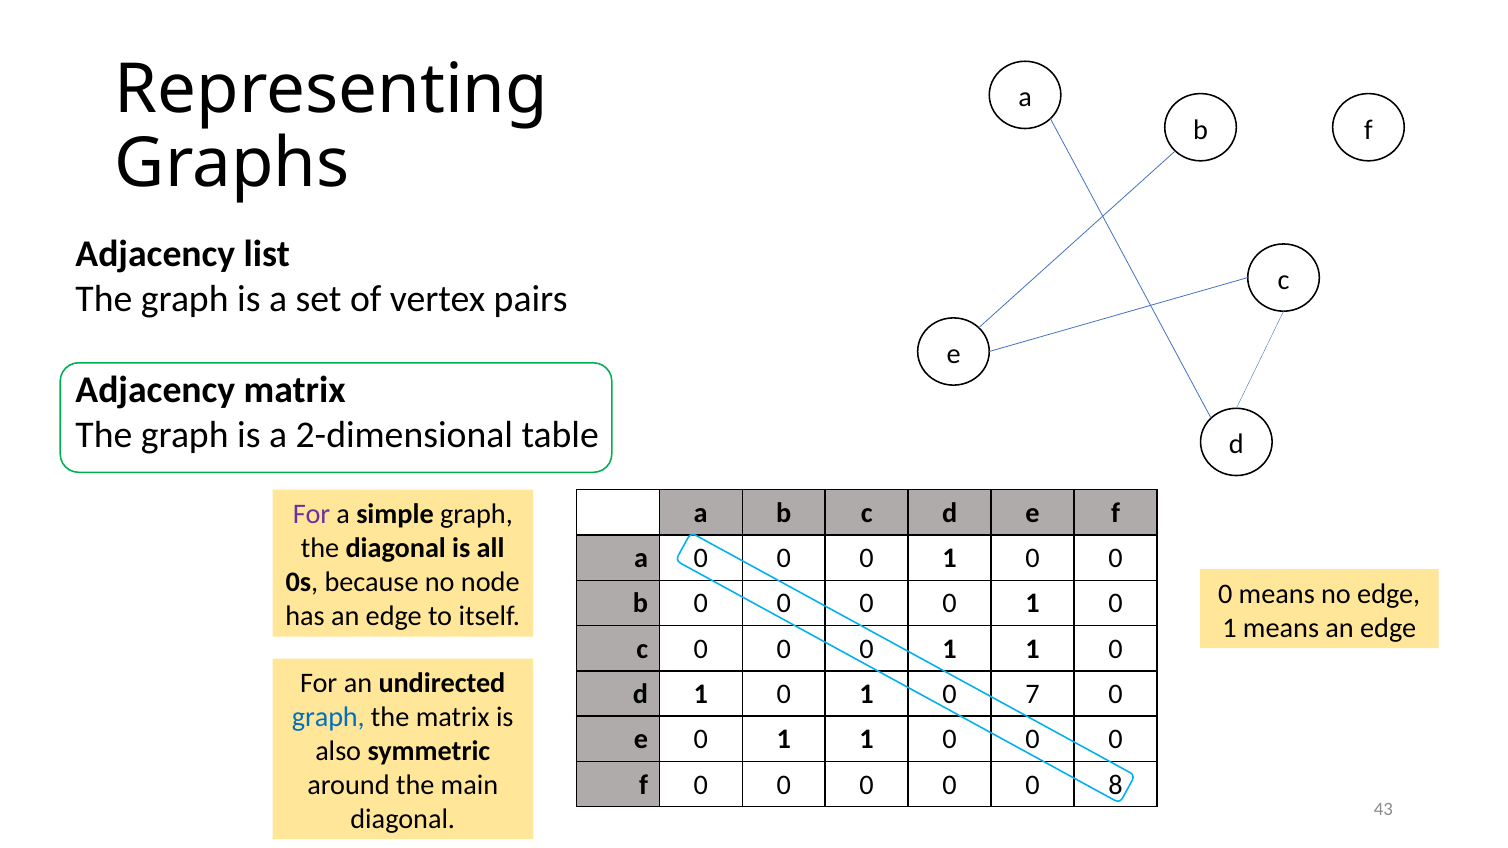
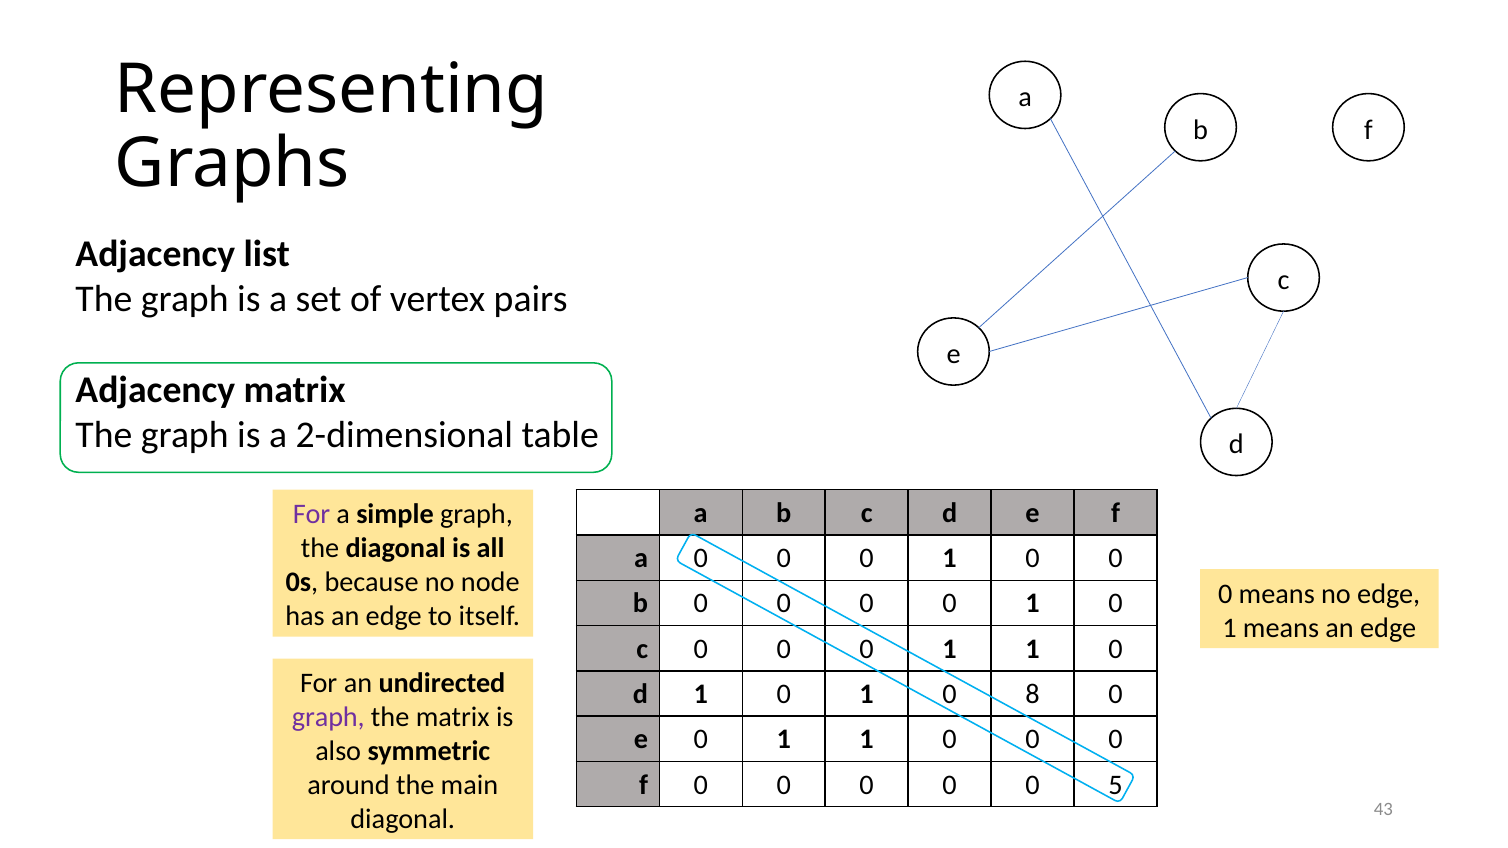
7: 7 -> 8 (1033, 694)
graph colour: blue -> purple (328, 717)
8: 8 -> 5 (1115, 785)
